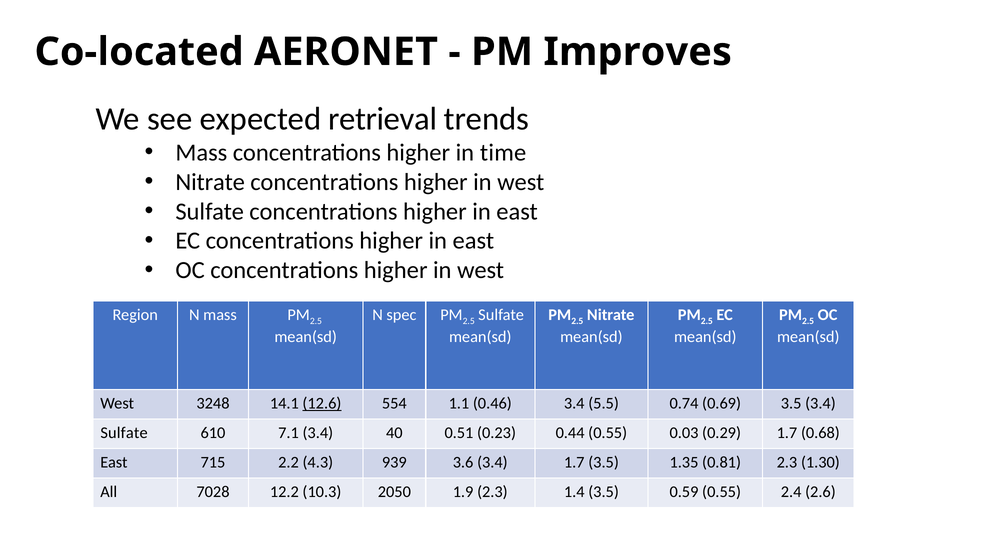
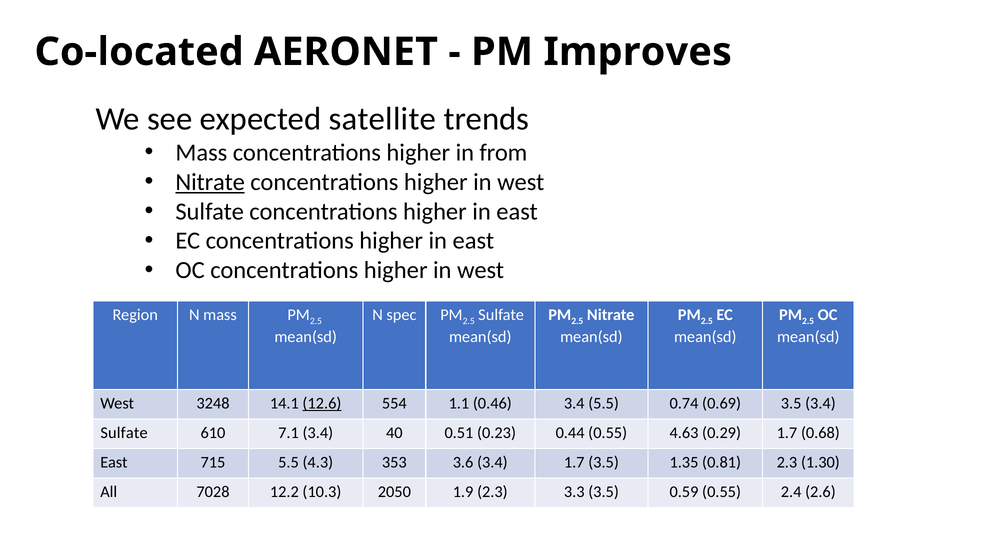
retrieval: retrieval -> satellite (382, 119)
time: time -> from (503, 153)
Nitrate underline: none -> present (210, 182)
0.03: 0.03 -> 4.63 (684, 433)
715 2.2: 2.2 -> 5.5 (289, 463)
939: 939 -> 353 (394, 463)
1.4: 1.4 -> 3.3 (574, 492)
